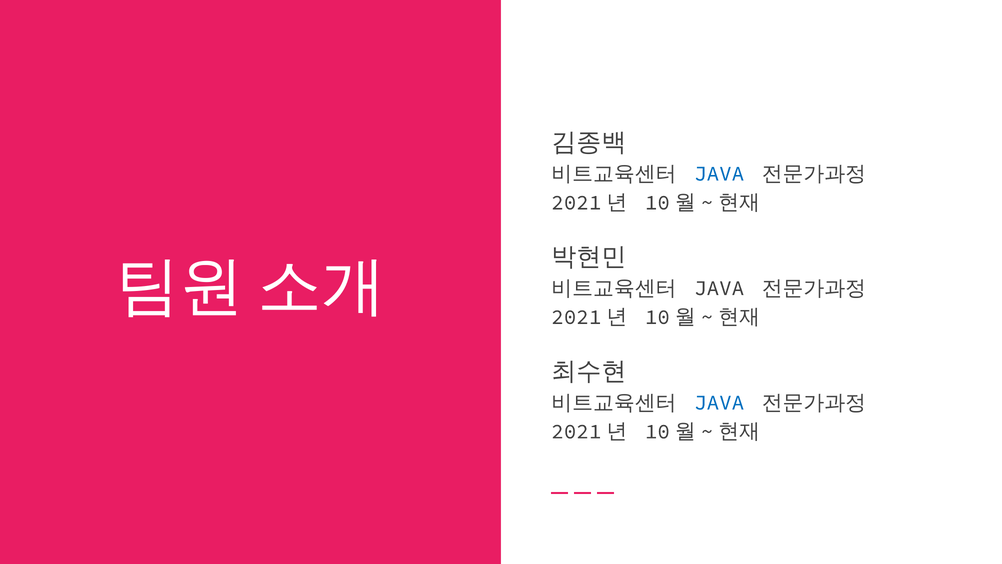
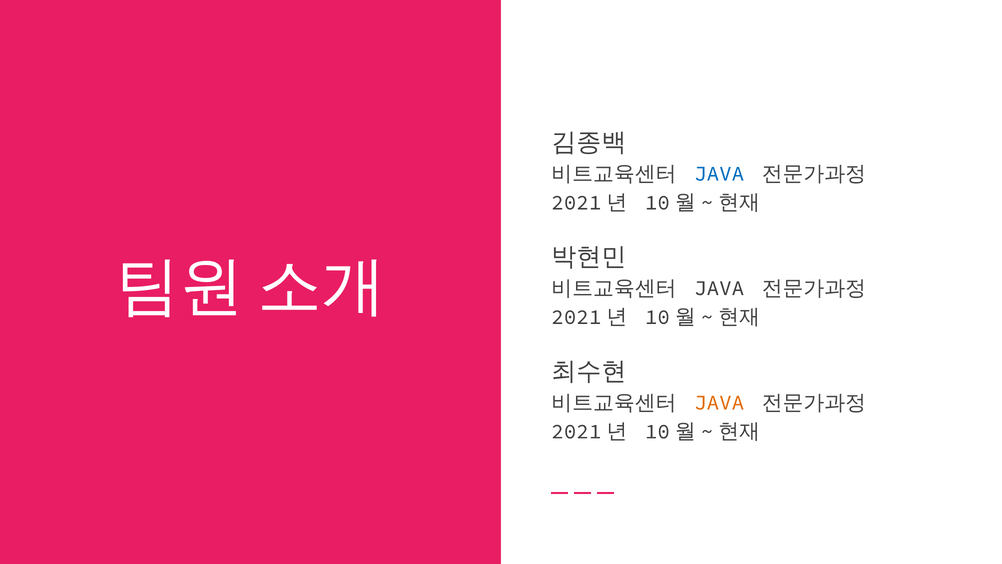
JAVA colour: blue -> orange (719, 402)
